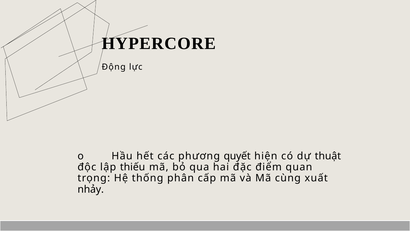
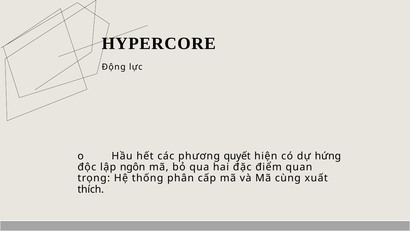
thuật: thuật -> hứng (328, 156)
thiếu: thiếu -> ngôn (133, 167)
nhảy: nhảy -> thích (91, 189)
